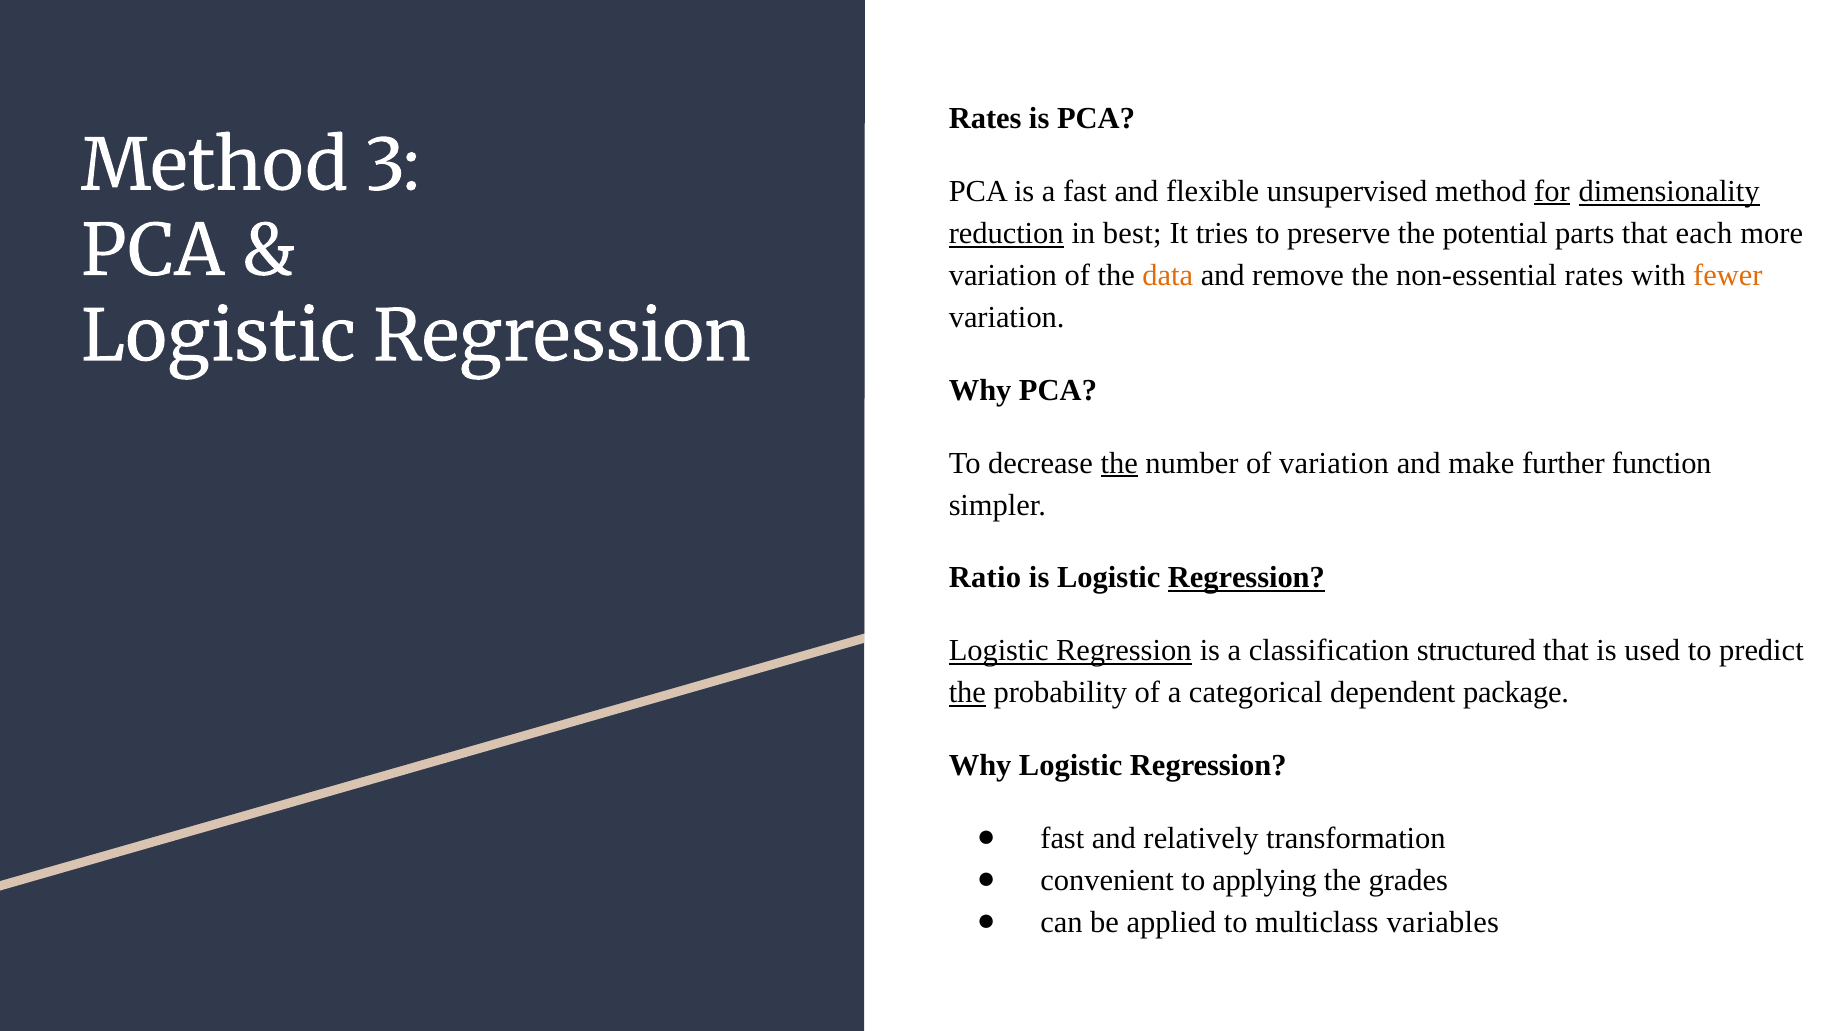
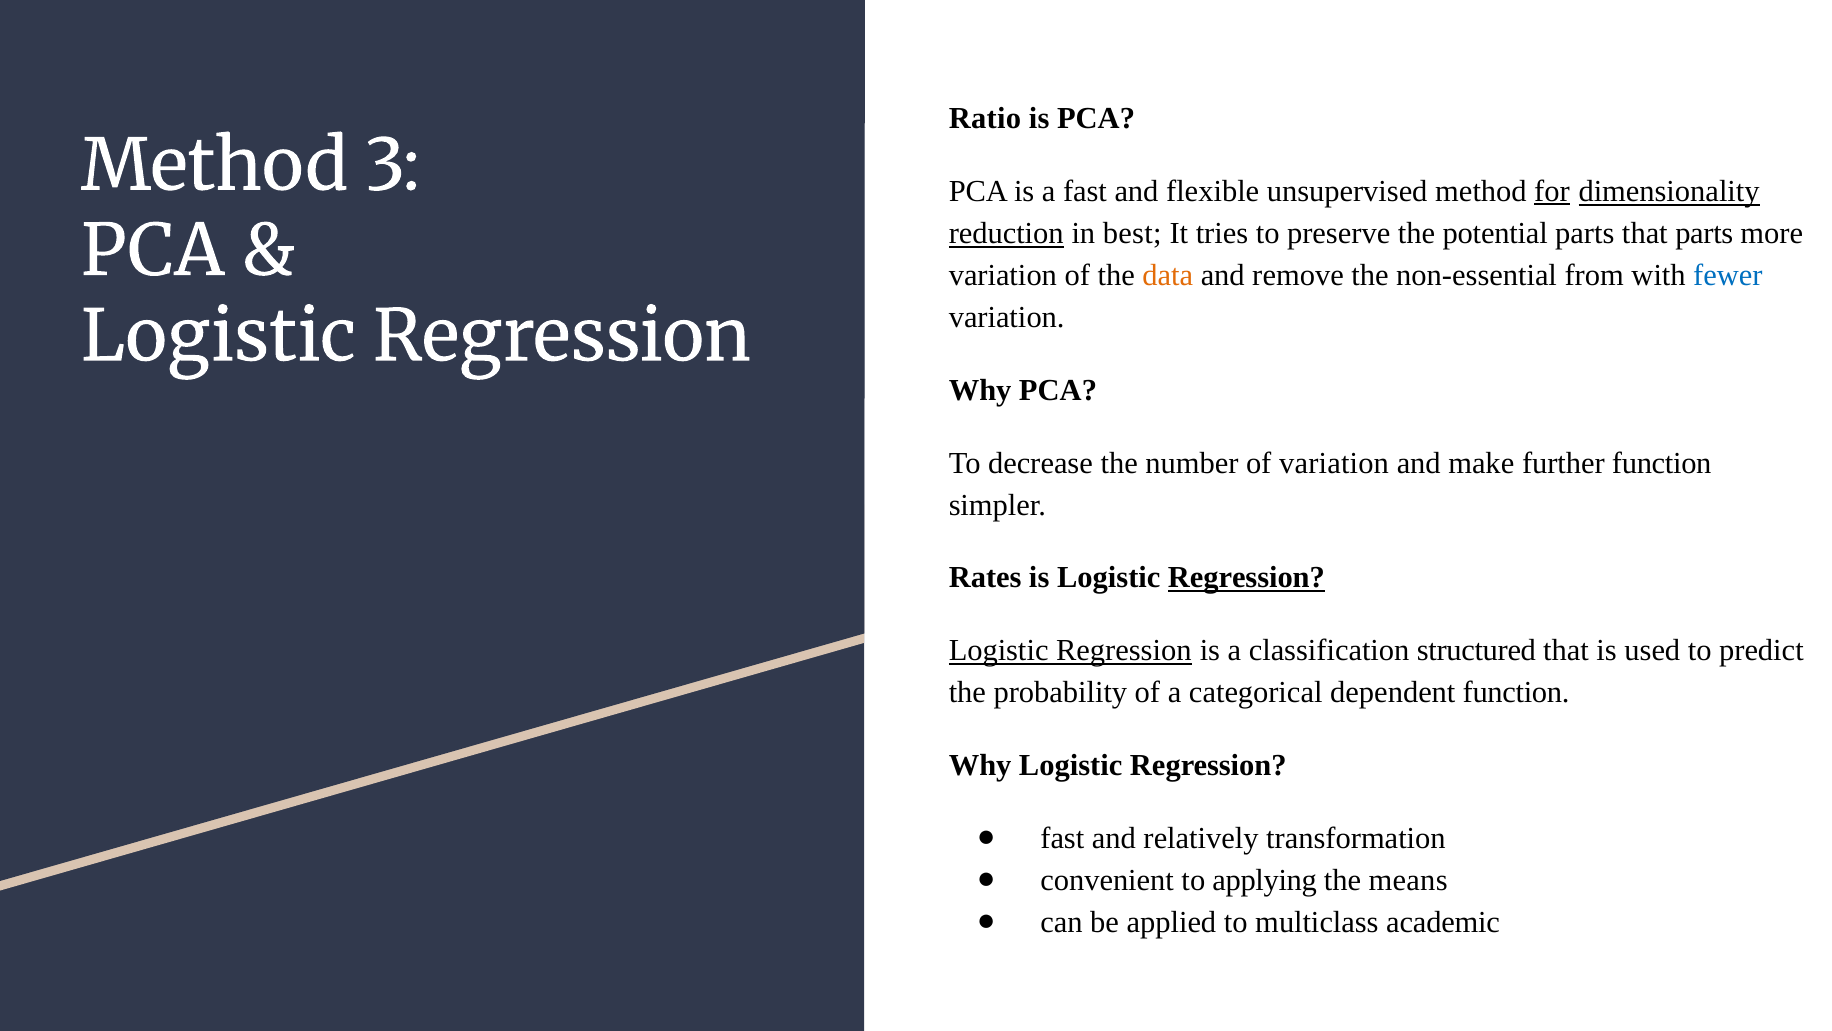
Rates: Rates -> Ratio (985, 119)
that each: each -> parts (1704, 233)
non-essential rates: rates -> from (1594, 275)
fewer colour: orange -> blue (1728, 275)
the underline: present -> none (1119, 463)
Ratio: Ratio -> Rates (985, 578)
the underline: present -> none (967, 692)
dependent package: package -> function (1516, 692)
grades: grades -> means (1408, 880)
variables: variables -> academic (1443, 922)
